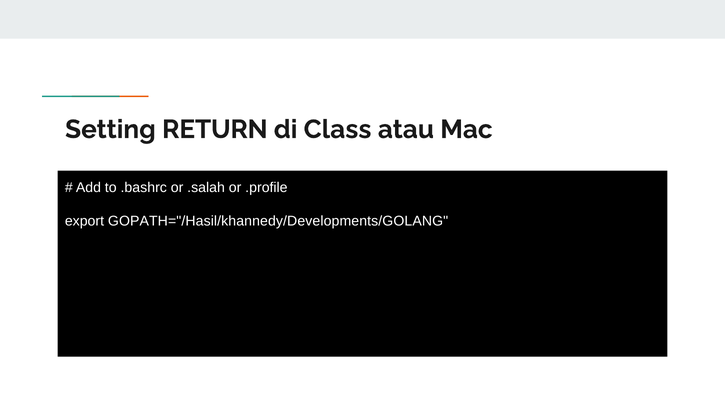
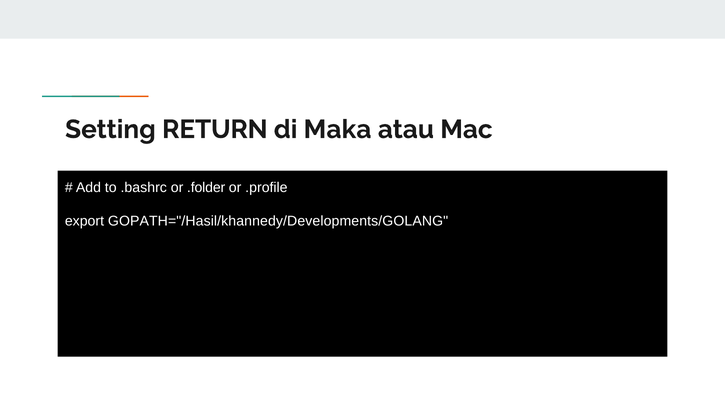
Class: Class -> Maka (337, 129)
.salah: .salah -> .folder (206, 187)
